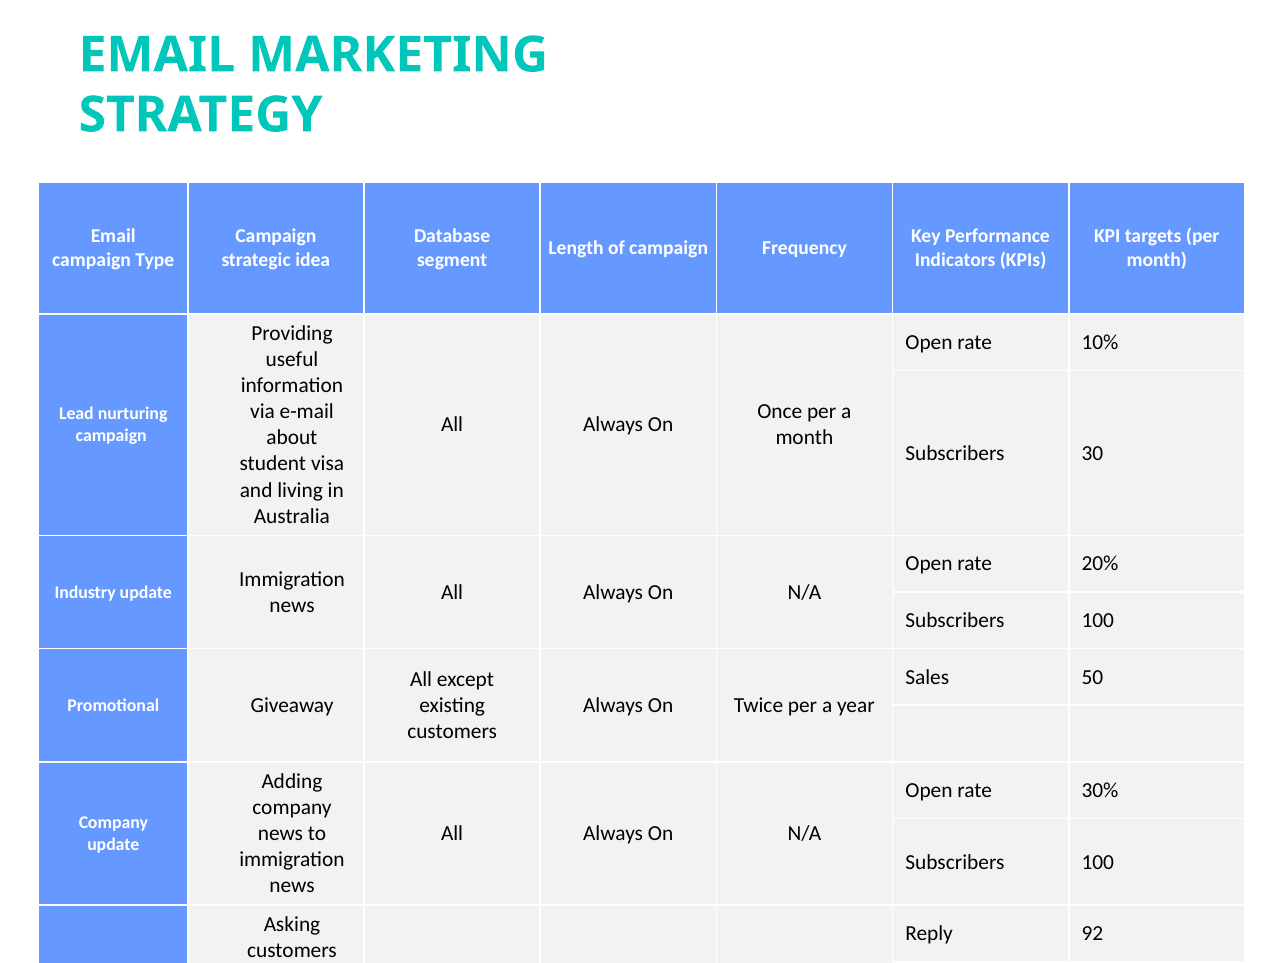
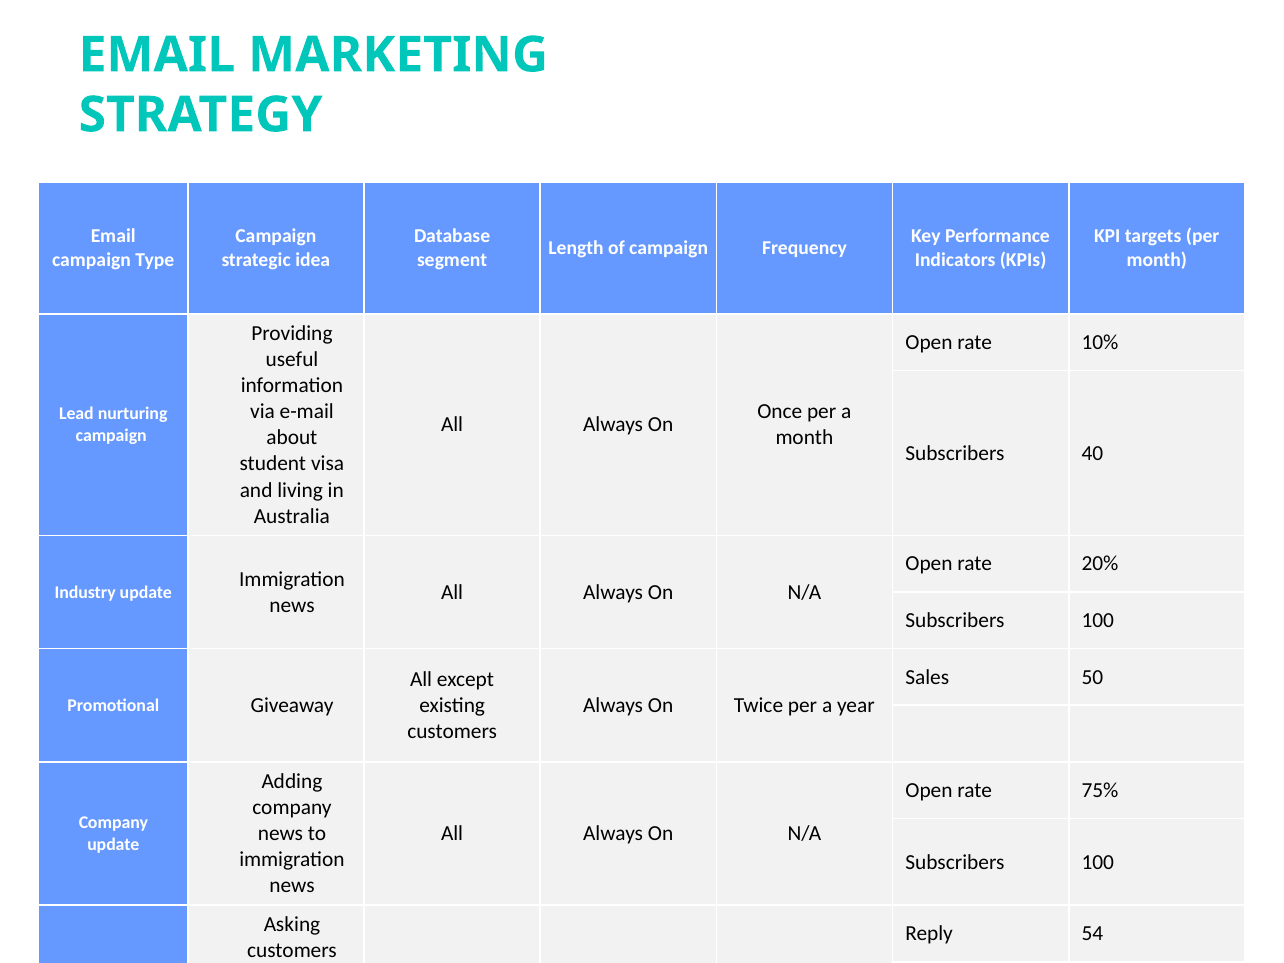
30: 30 -> 40 (1092, 453)
30%: 30% -> 75% (1100, 790)
92: 92 -> 54 (1092, 934)
